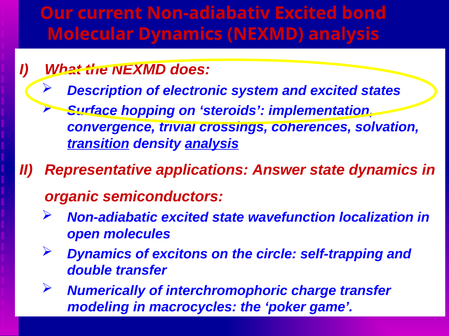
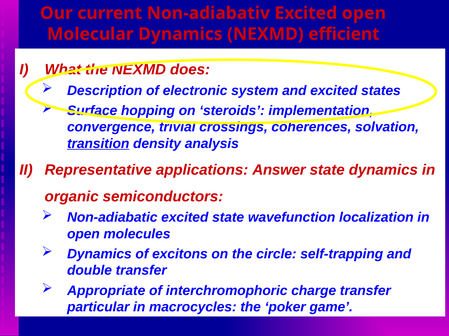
Excited bond: bond -> open (364, 13)
NEXMD analysis: analysis -> efficient (344, 34)
analysis underline: present -> none (212, 144)
Numerically: Numerically -> Appropriate (106, 291)
modeling: modeling -> particular (98, 308)
